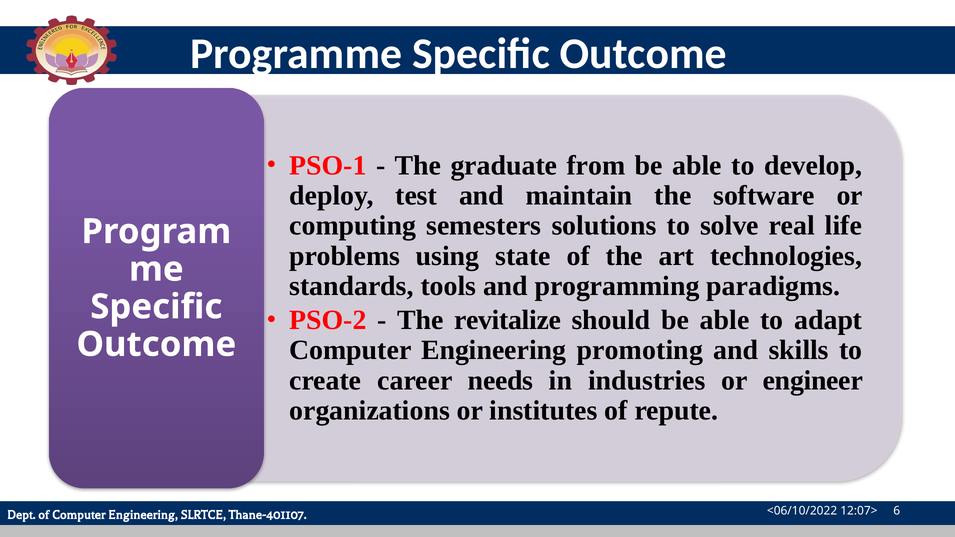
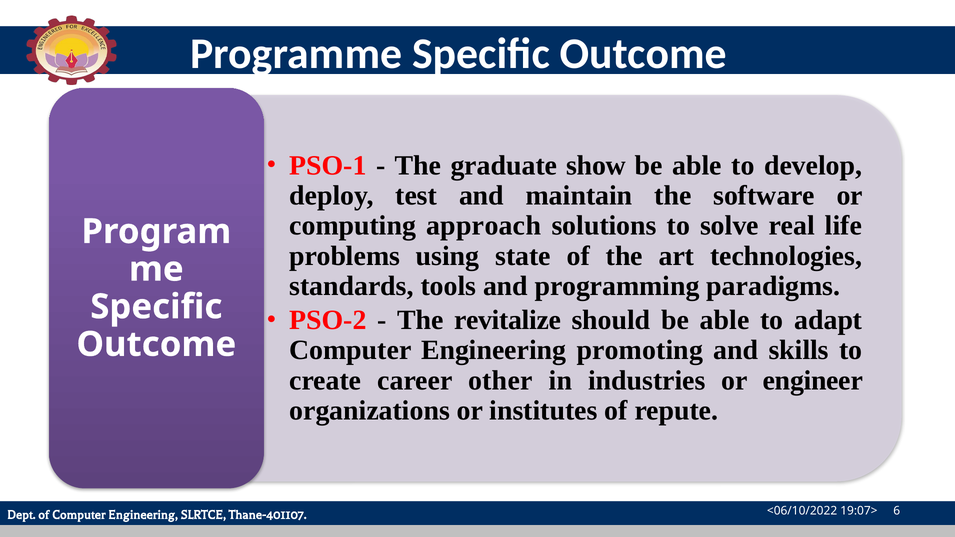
from: from -> show (596, 166)
semesters: semesters -> approach (484, 226)
needs: needs -> other (500, 380)
12:07>: 12:07> -> 19:07> (859, 511)
